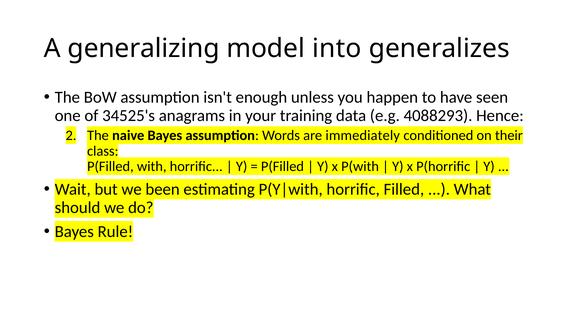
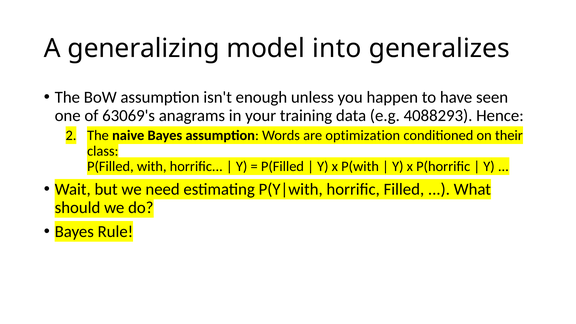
34525's: 34525's -> 63069's (129, 116)
immediately: immediately -> optimization (363, 135)
been: been -> need (163, 189)
